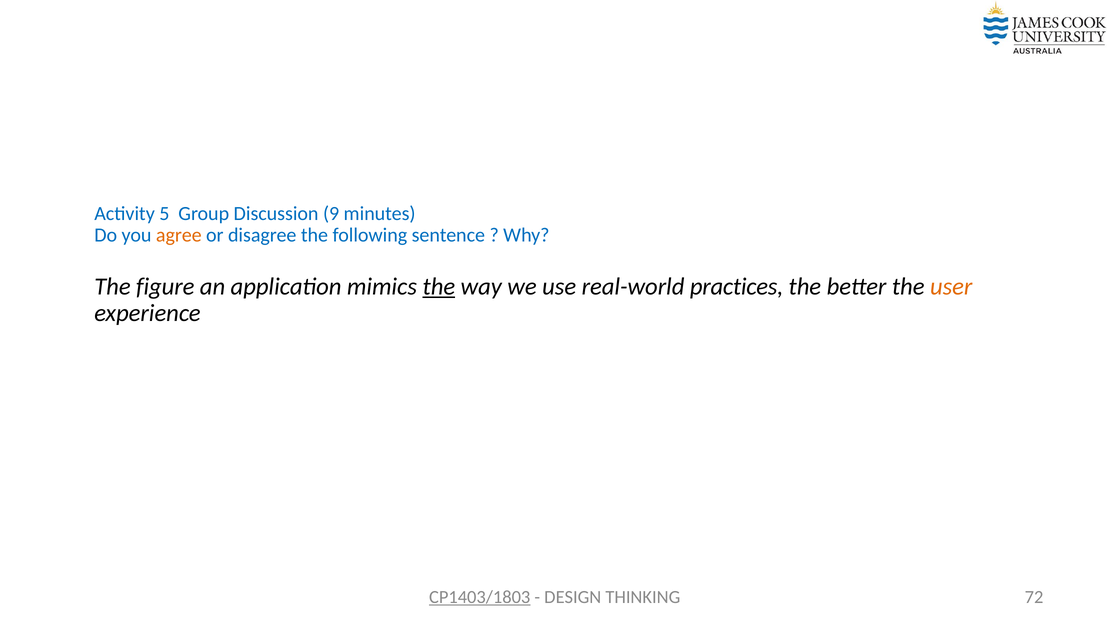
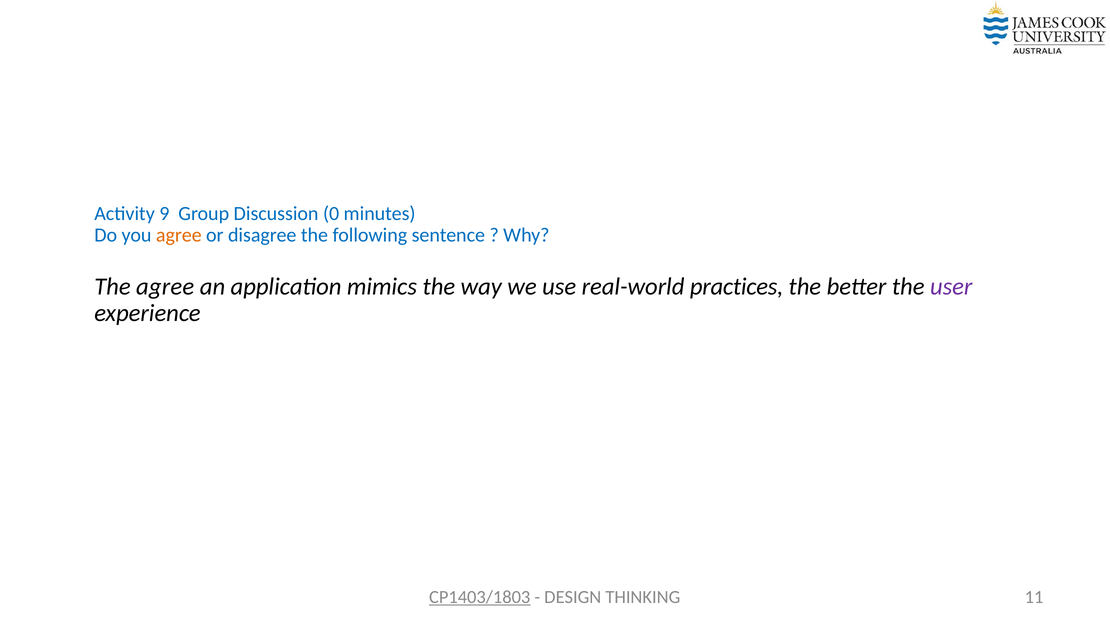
5: 5 -> 9 (164, 213)
9: 9 -> 0 (331, 213)
The figure: figure -> agree (165, 286)
the underline: present -> none (439, 286)
user colour: orange -> purple (951, 286)
72: 72 -> 11 (1034, 596)
